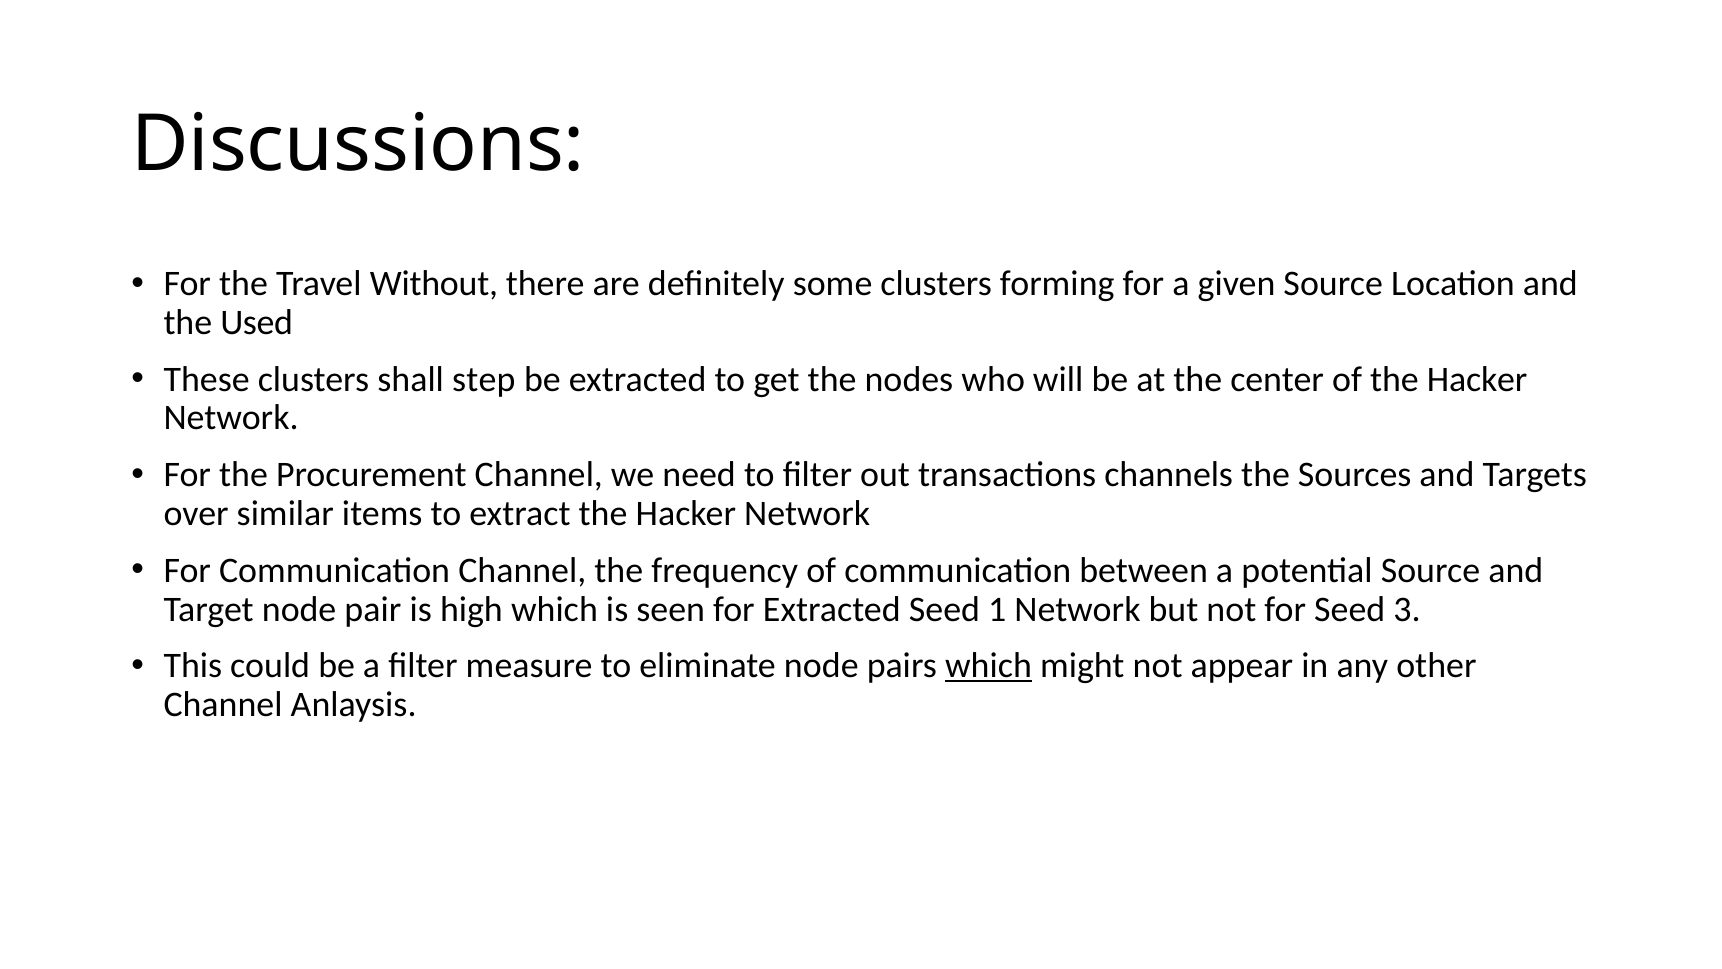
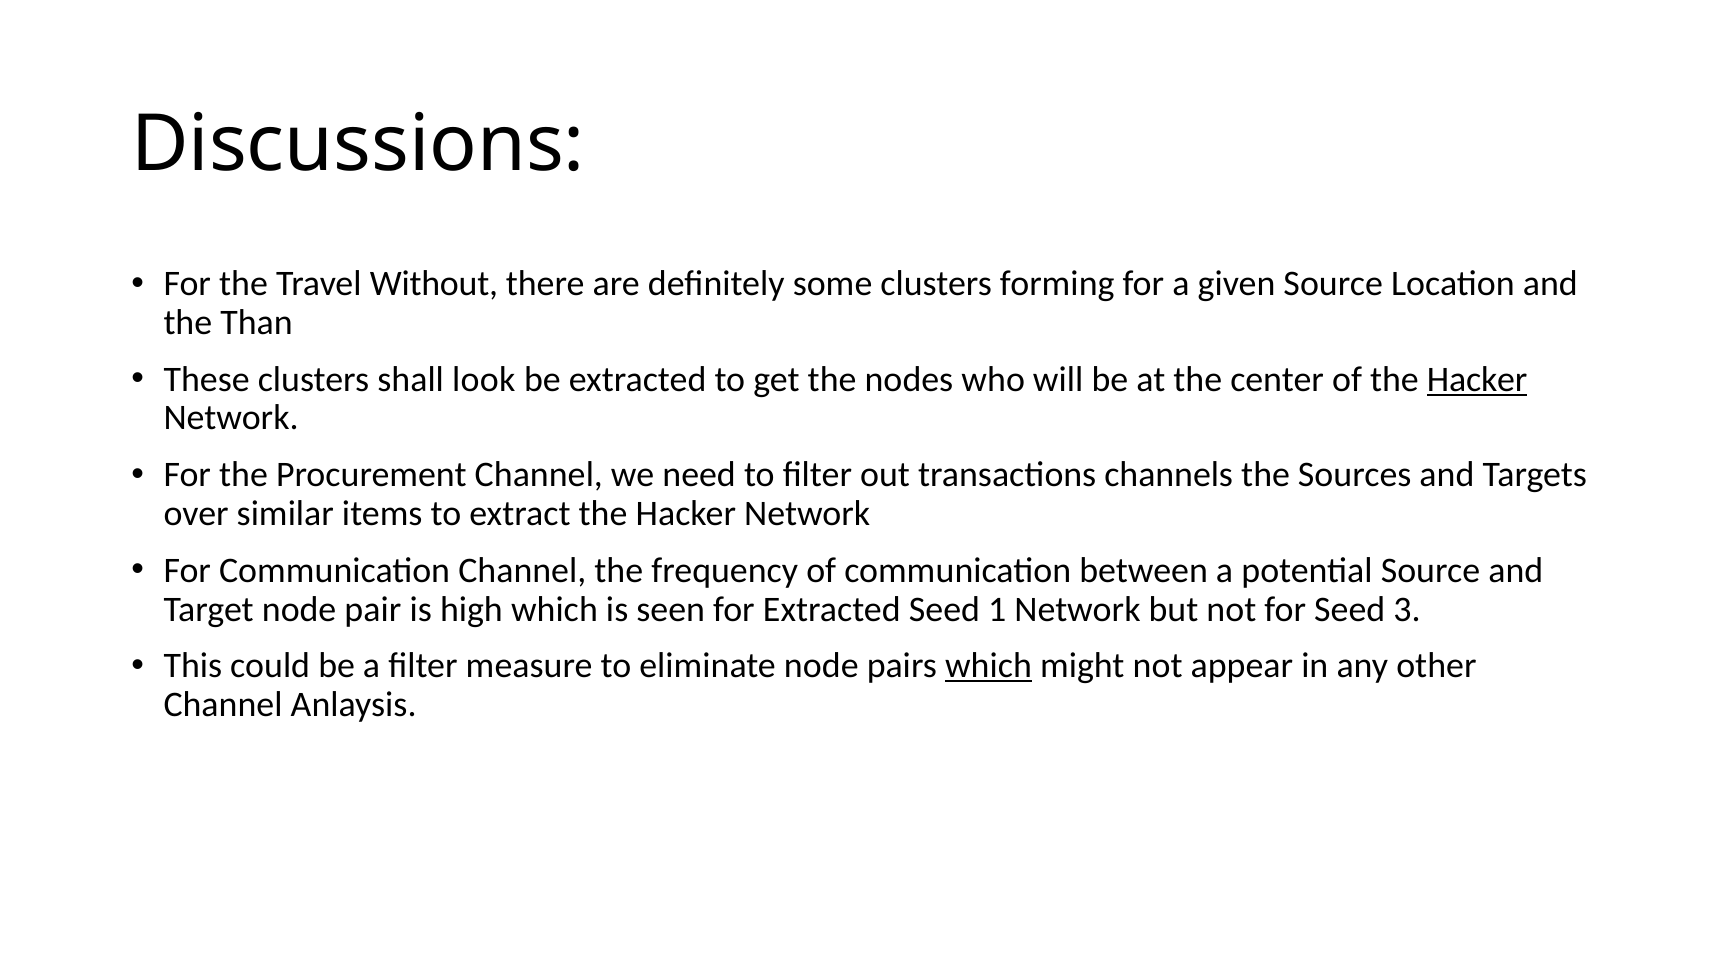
Used: Used -> Than (256, 322)
step: step -> look (484, 379)
Hacker underline: none -> present (1477, 379)
